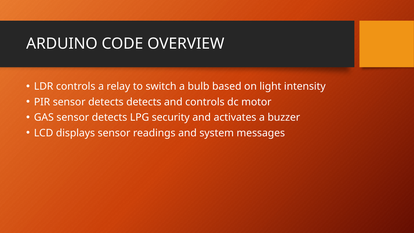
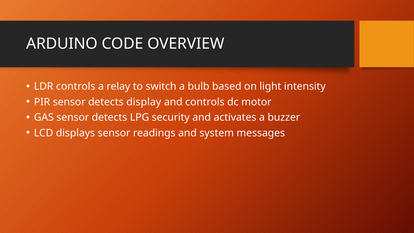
detects detects: detects -> display (144, 102)
